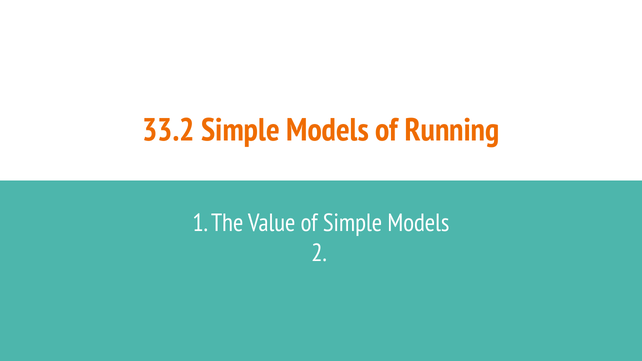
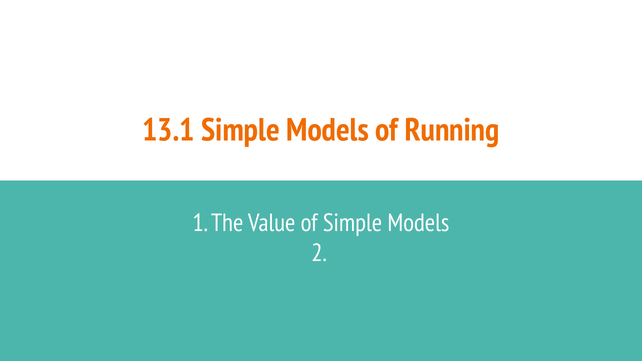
33.2: 33.2 -> 13.1 (168, 130)
